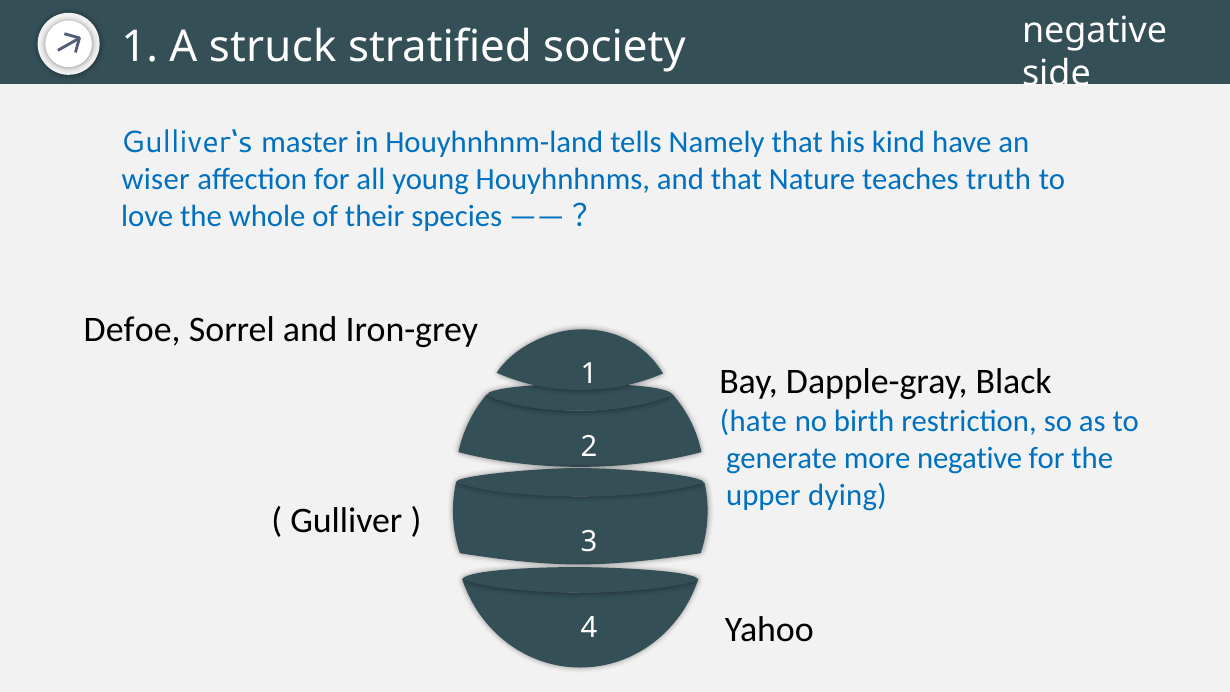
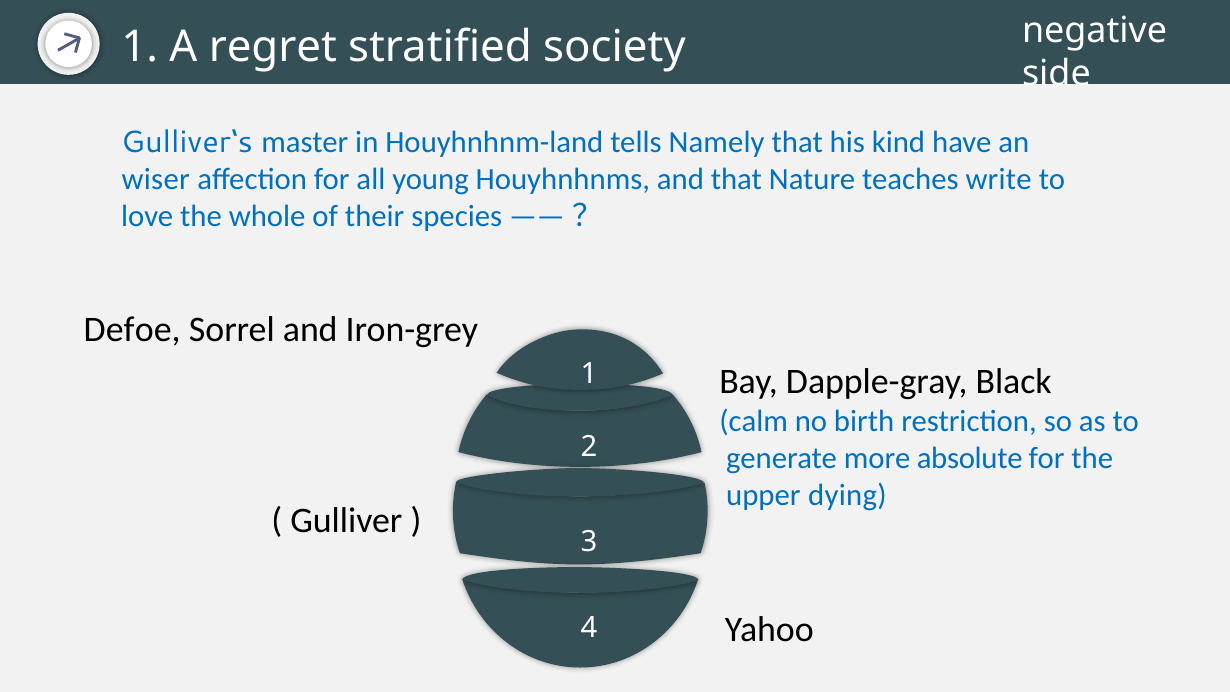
struck: struck -> regret (273, 47)
truth: truth -> write (999, 179)
hate: hate -> calm (754, 421)
more negative: negative -> absolute (970, 458)
